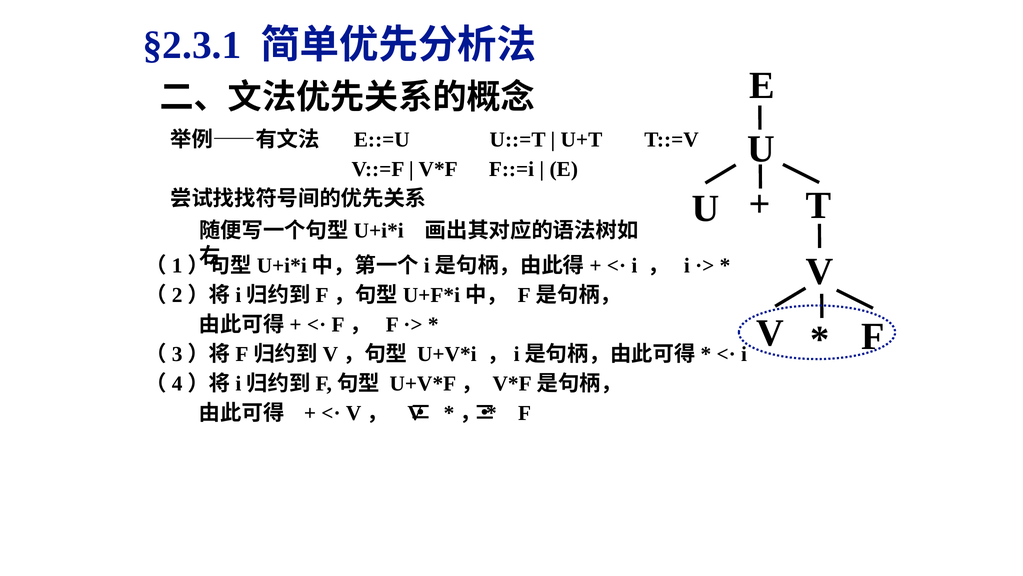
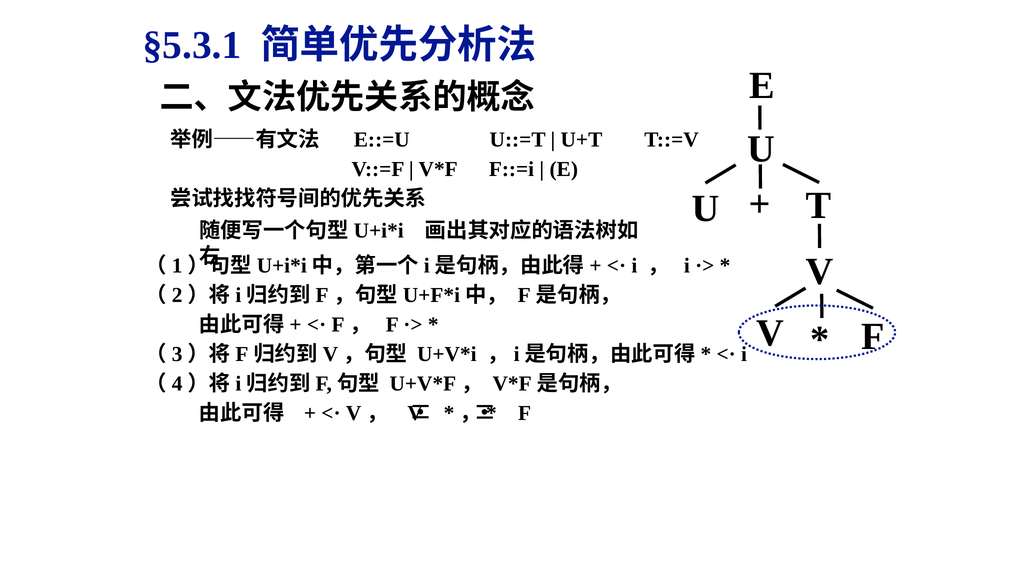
§2.3.1: §2.3.1 -> §5.3.1 (192, 45)
